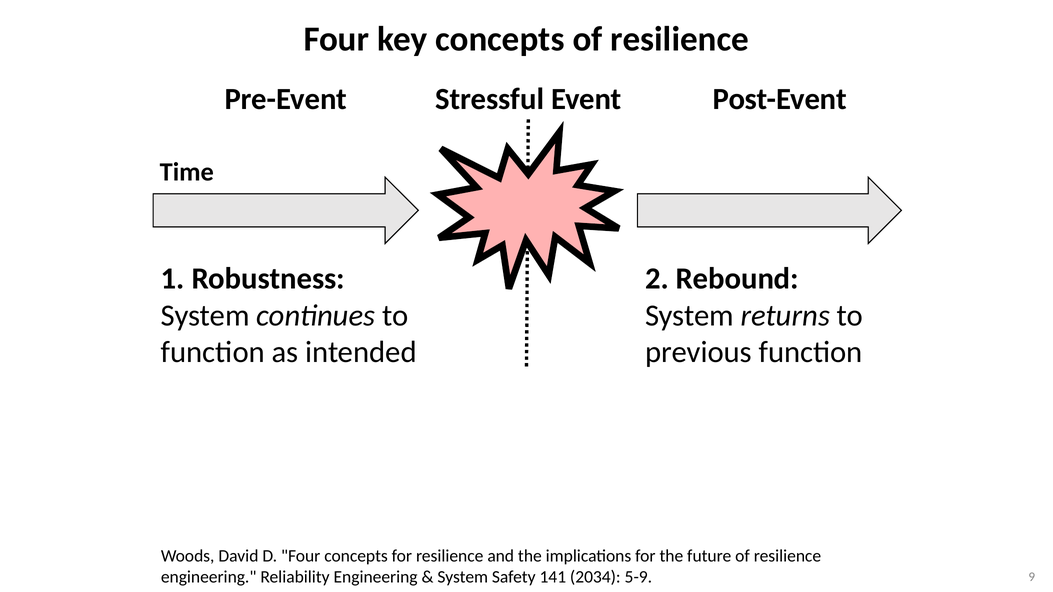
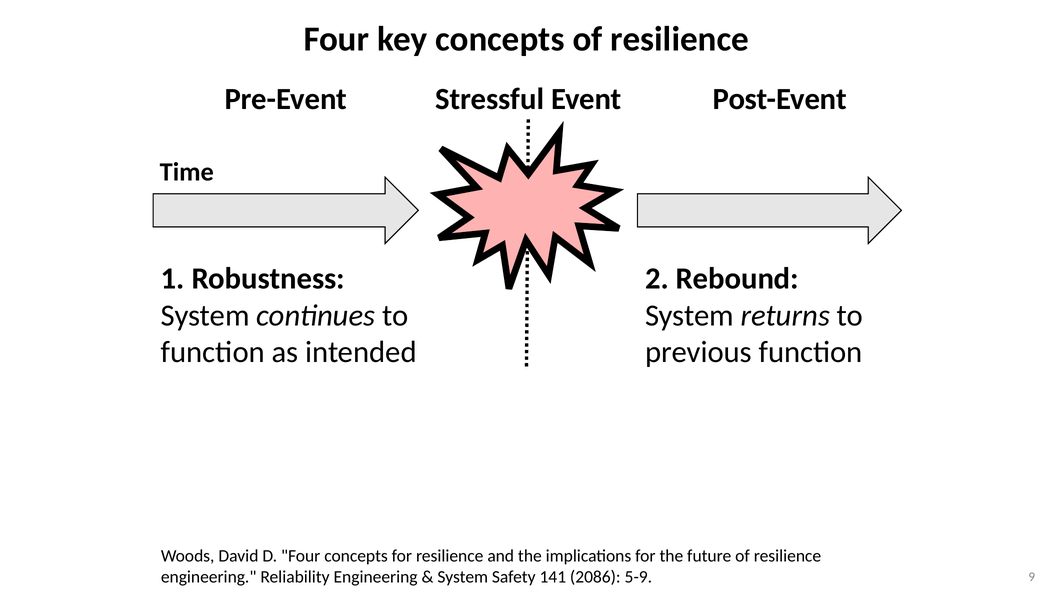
2034: 2034 -> 2086 (595, 577)
